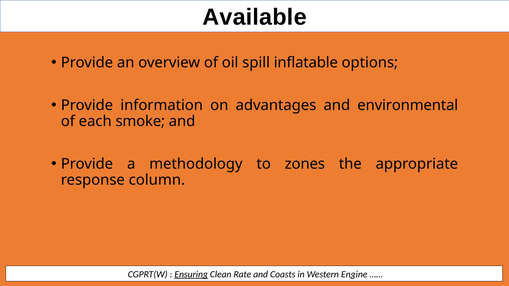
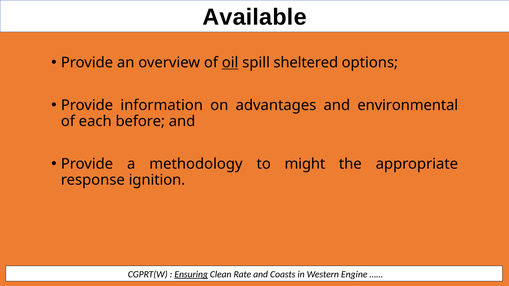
oil underline: none -> present (230, 63)
inflatable: inflatable -> sheltered (306, 63)
smoke: smoke -> before (140, 121)
zones: zones -> might (305, 164)
column: column -> ignition (157, 180)
